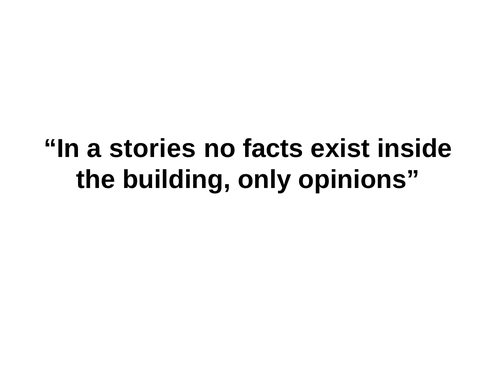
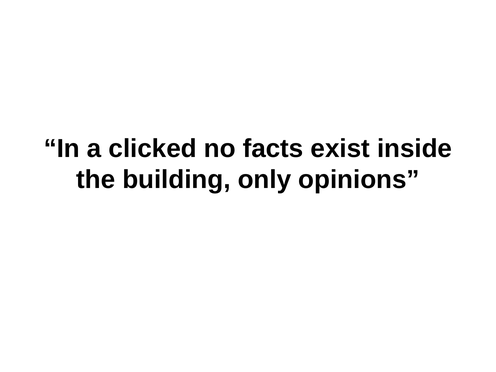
stories: stories -> clicked (153, 148)
